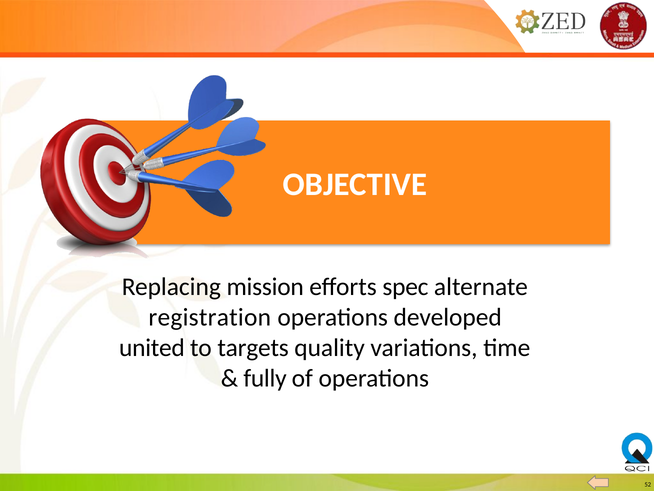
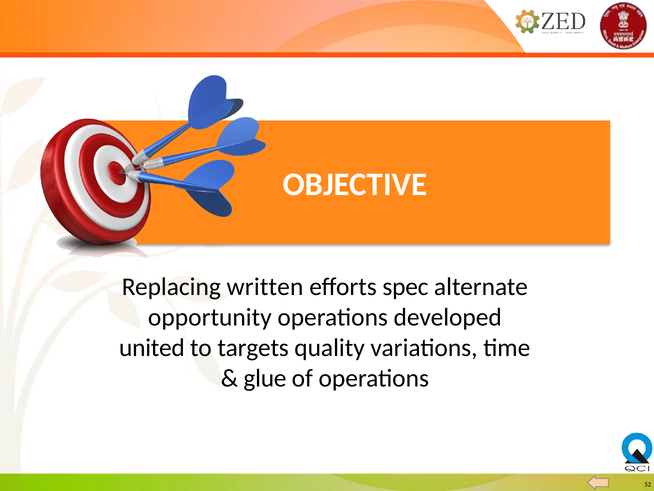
mission: mission -> written (265, 287)
registration: registration -> opportunity (210, 317)
fully: fully -> glue (265, 378)
